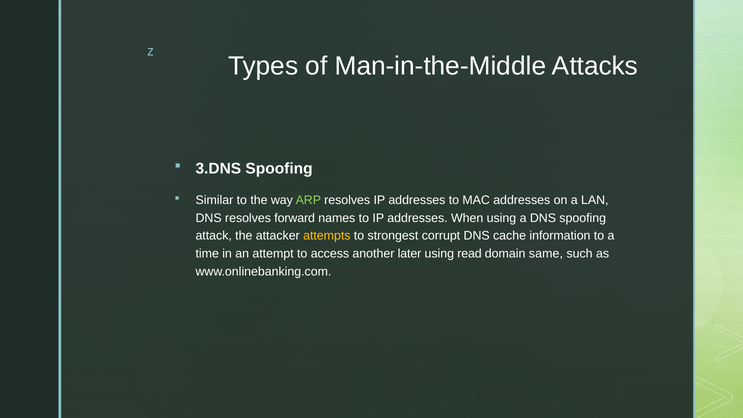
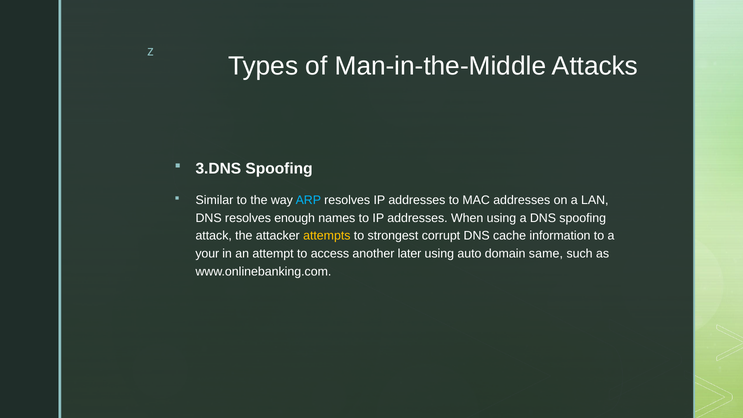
ARP colour: light green -> light blue (308, 200)
forward: forward -> enough (295, 218)
time: time -> your (207, 254)
read: read -> auto (469, 254)
